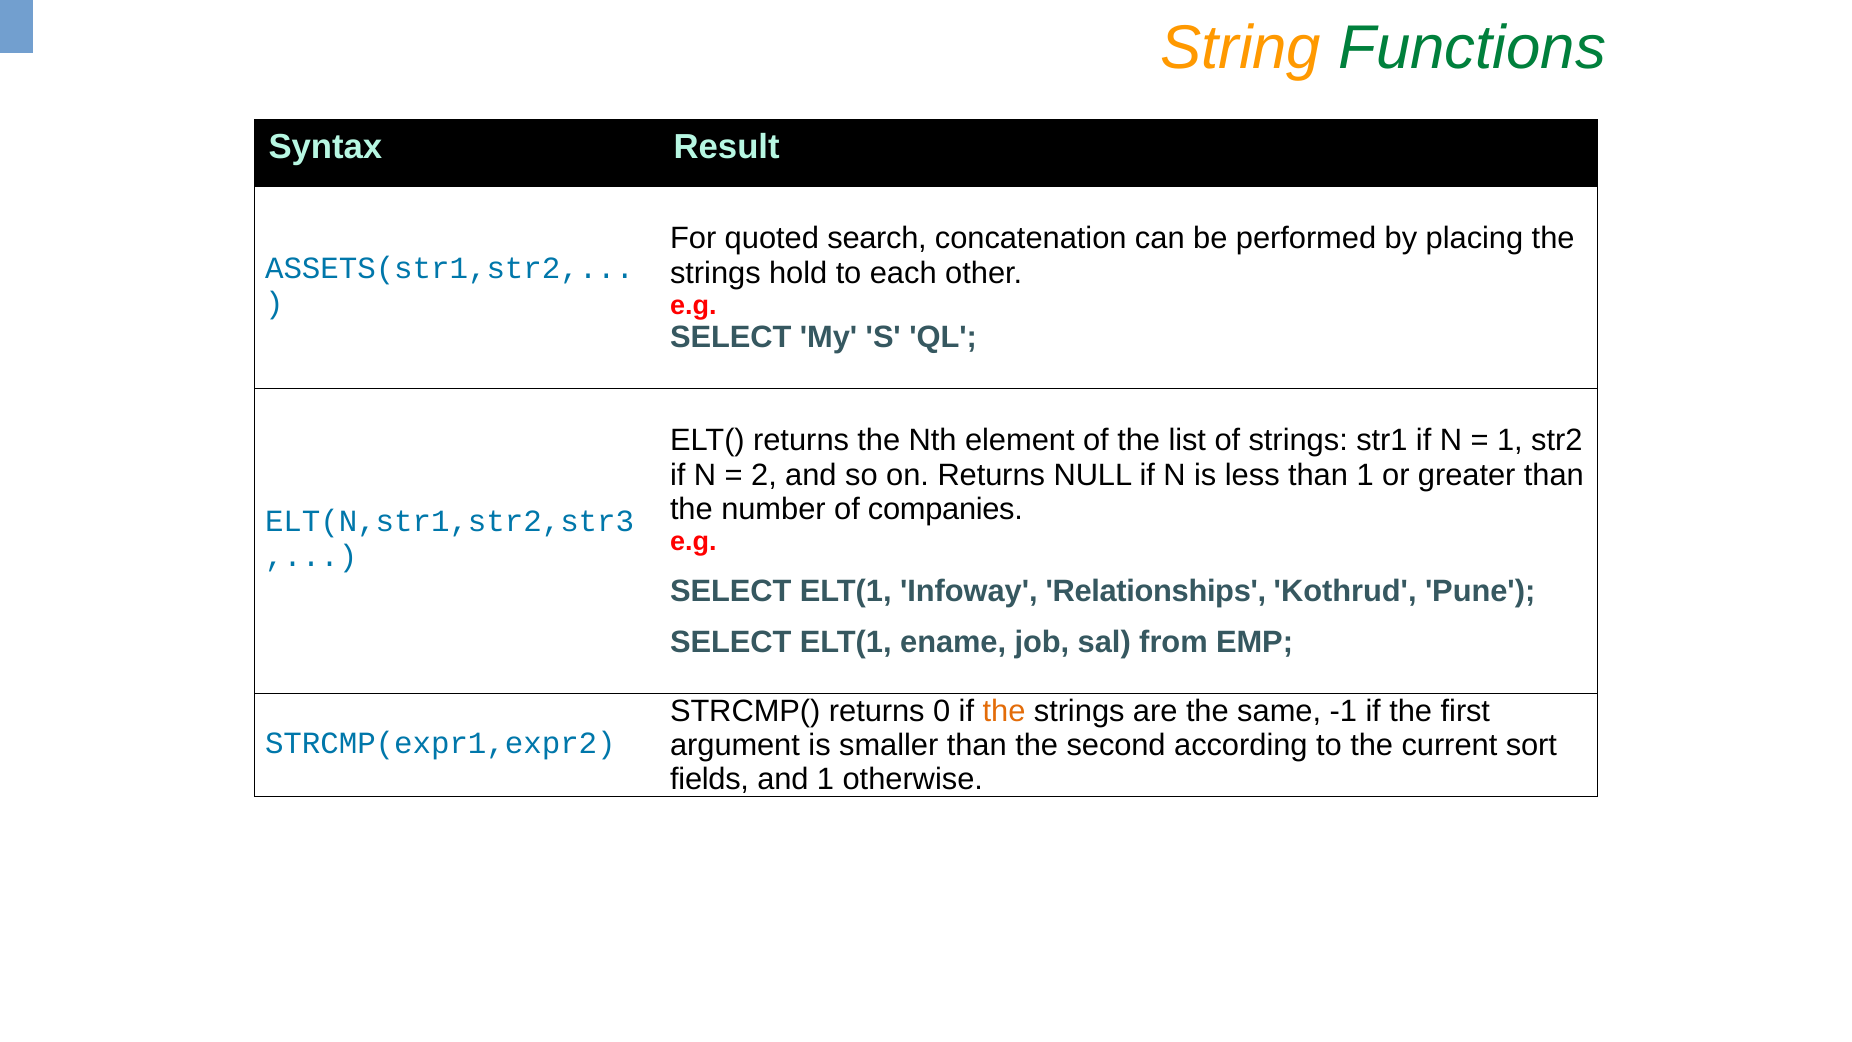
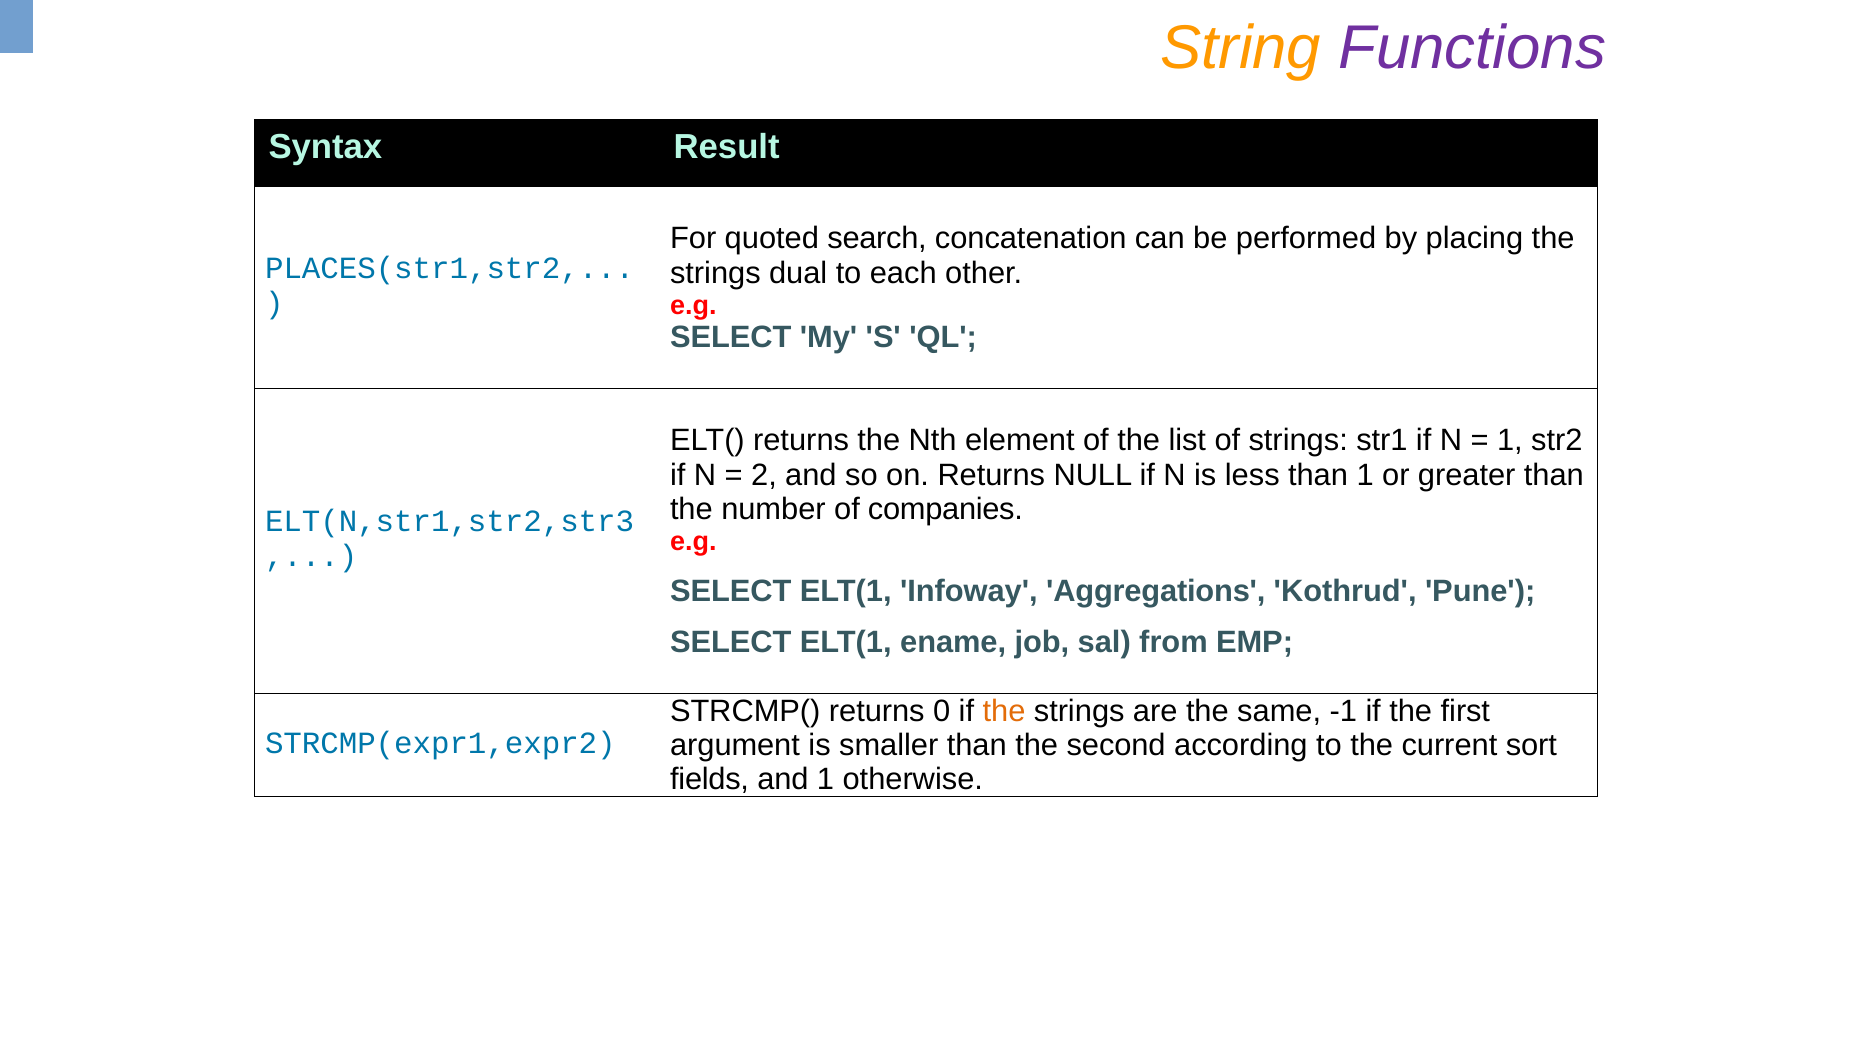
Functions colour: green -> purple (1472, 48)
ASSETS(str1,str2: ASSETS(str1,str2 -> PLACES(str1,str2 (450, 268)
hold: hold -> dual (798, 273)
Relationships: Relationships -> Aggregations (1156, 591)
